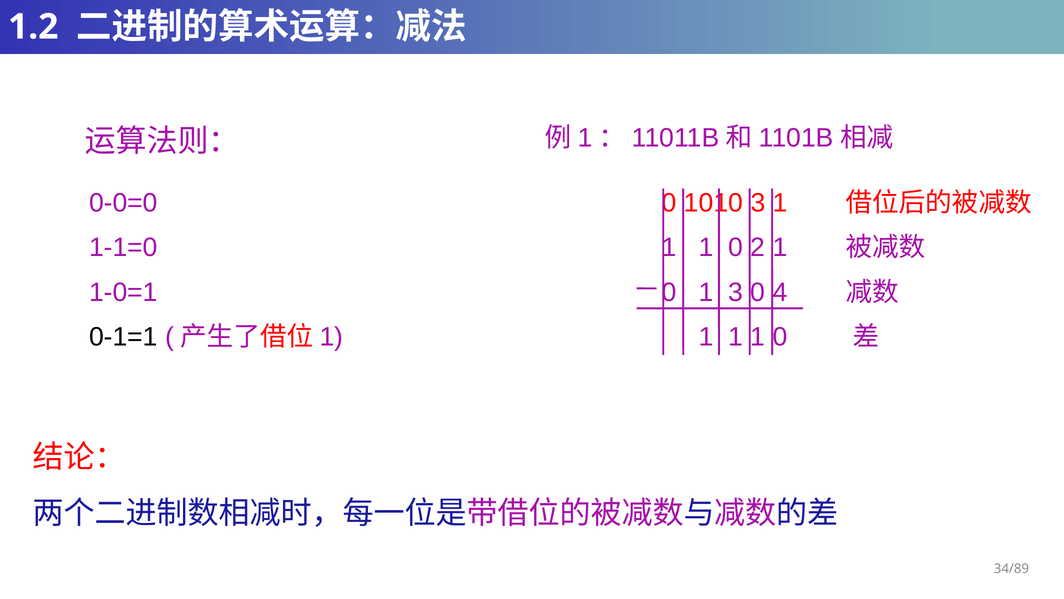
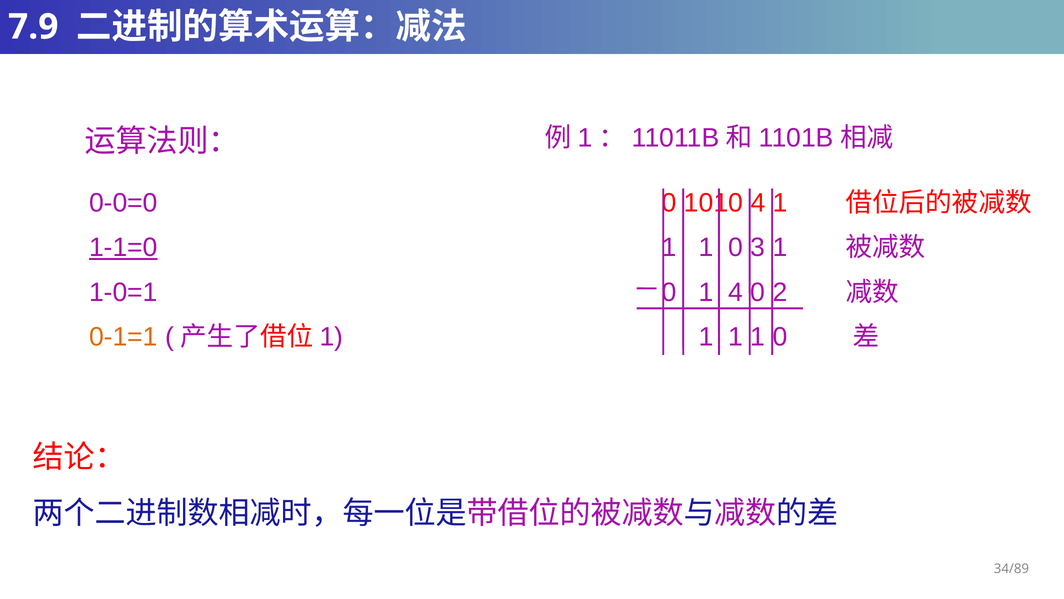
1.2: 1.2 -> 7.9 (33, 27)
1010 3: 3 -> 4 (758, 203)
1-1=0 underline: none -> present (123, 247)
2: 2 -> 3 (758, 247)
1 3: 3 -> 4 (736, 292)
4: 4 -> 2 (780, 292)
0-1=1 colour: black -> orange (123, 337)
